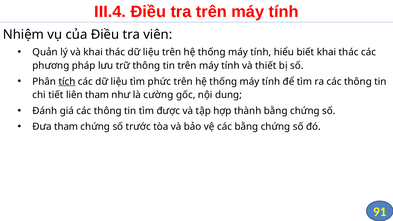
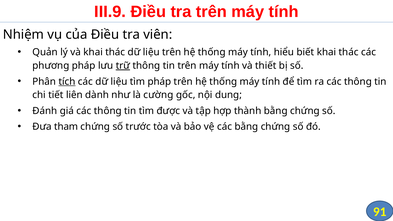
III.4: III.4 -> III.9 (110, 12)
trữ underline: none -> present (123, 66)
tìm phức: phức -> pháp (159, 82)
liên tham: tham -> dành (97, 95)
